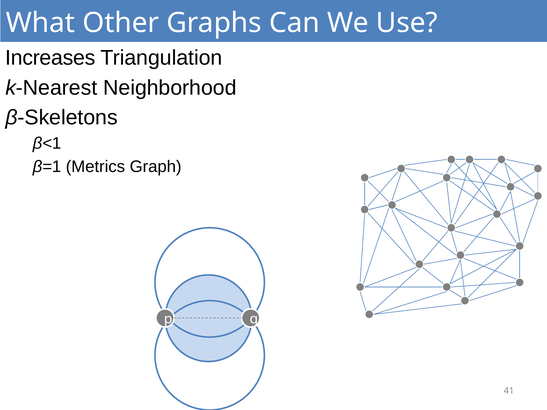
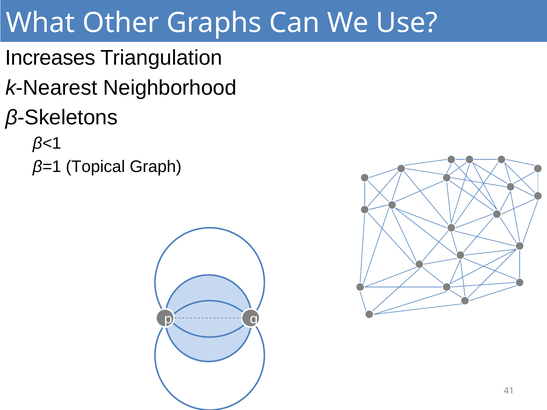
Metrics: Metrics -> Topical (95, 167)
